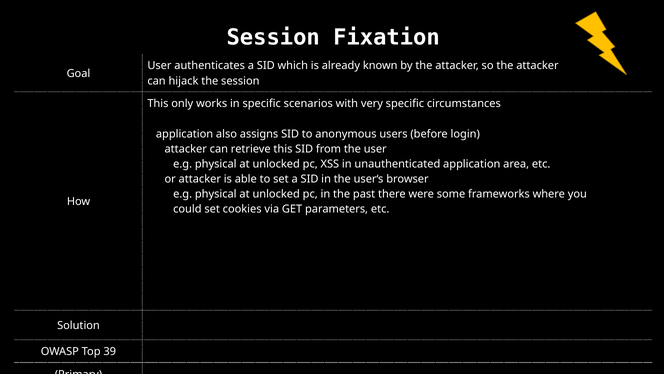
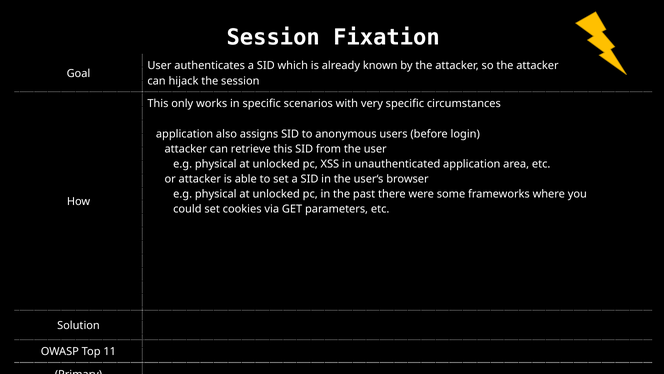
39: 39 -> 11 (110, 351)
